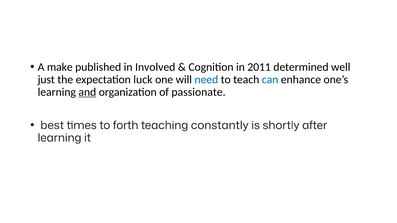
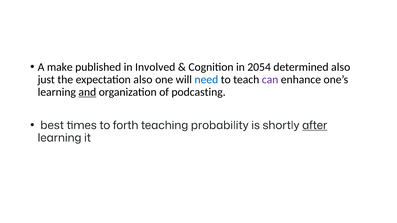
2011: 2011 -> 2054 (259, 67)
determined well: well -> also (341, 67)
expectation luck: luck -> also (143, 80)
can colour: blue -> purple (270, 80)
passionate: passionate -> podcasting (199, 92)
constantly: constantly -> probability (220, 125)
after underline: none -> present (315, 125)
